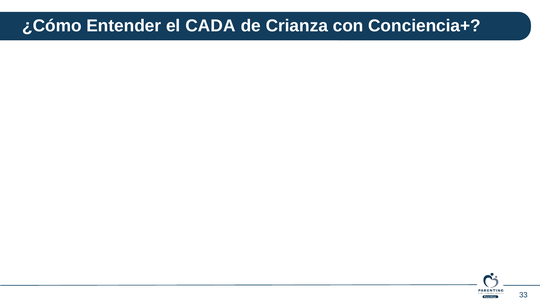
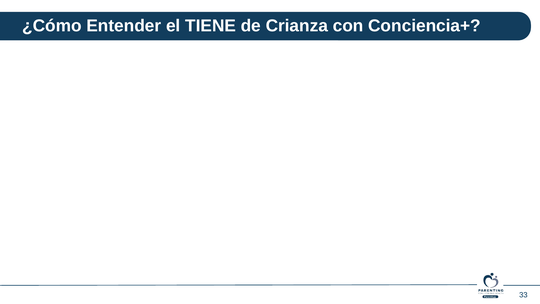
CADA: CADA -> TIENE (211, 26)
